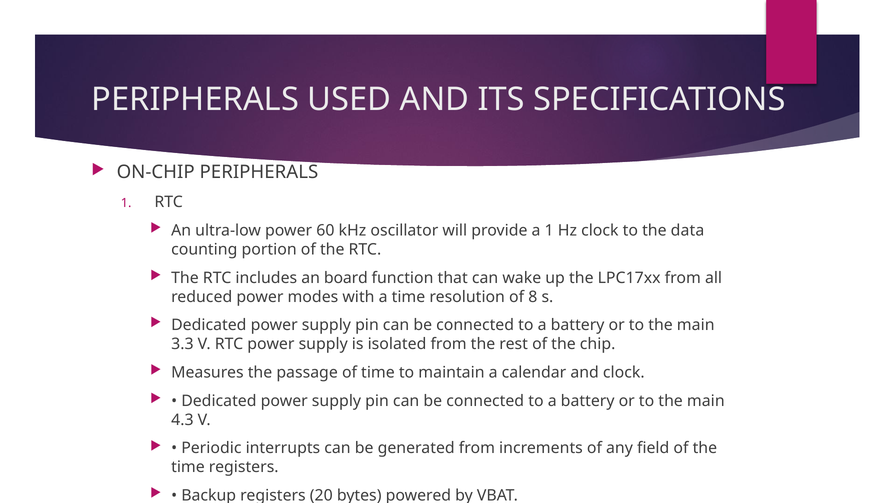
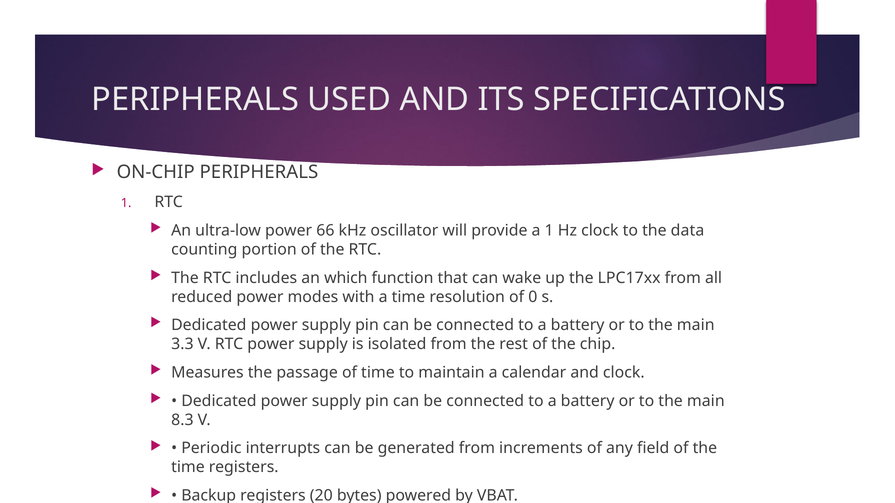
60: 60 -> 66 (325, 231)
board: board -> which (346, 278)
8: 8 -> 0 (533, 297)
4.3: 4.3 -> 8.3 (182, 420)
